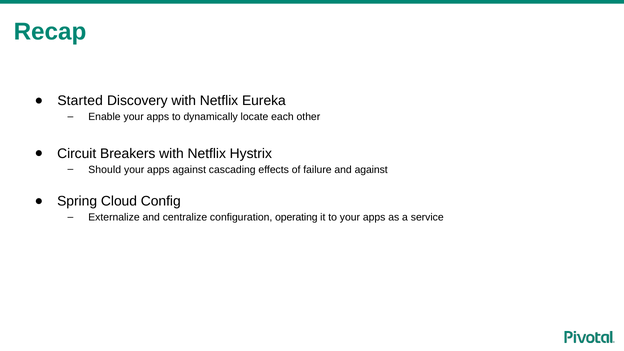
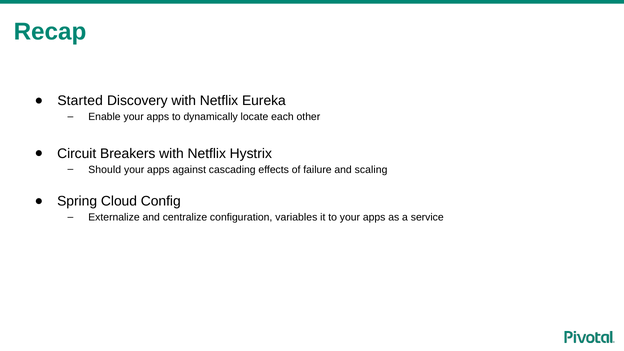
and against: against -> scaling (371, 170)
operating: operating -> variables (296, 217)
